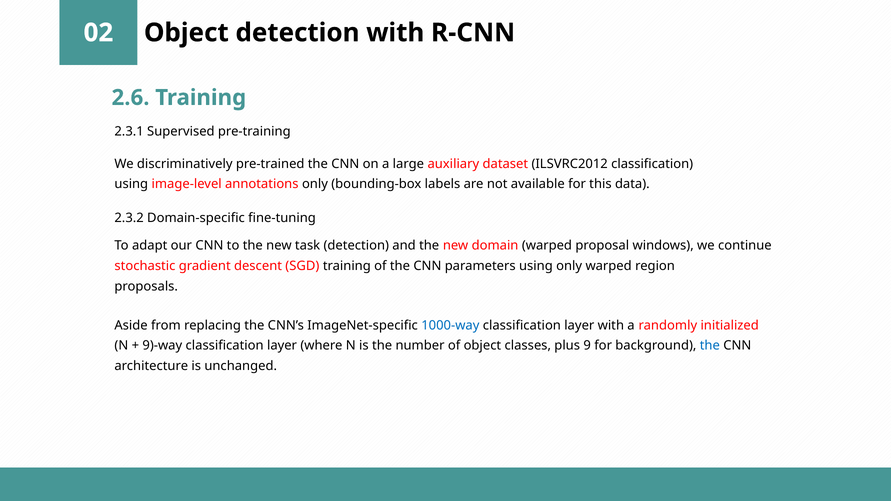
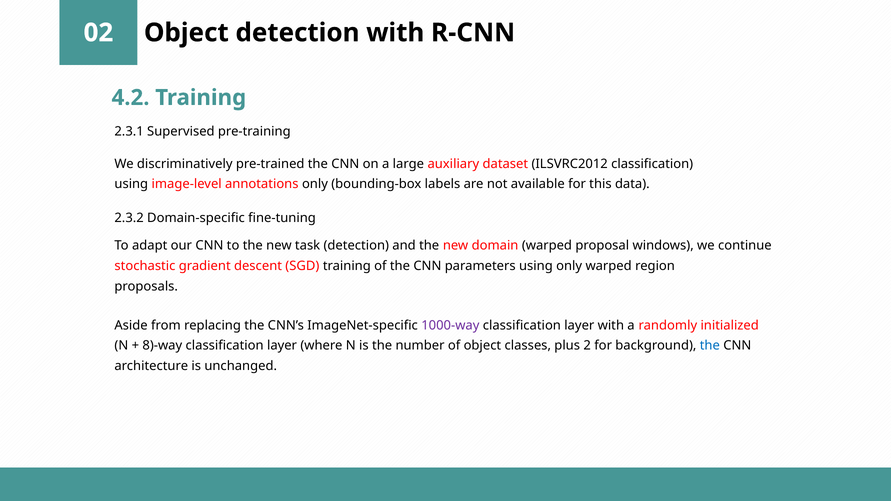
2.6: 2.6 -> 4.2 (131, 98)
1000-way colour: blue -> purple (450, 325)
9)-way: 9)-way -> 8)-way (162, 346)
9: 9 -> 2 (587, 346)
